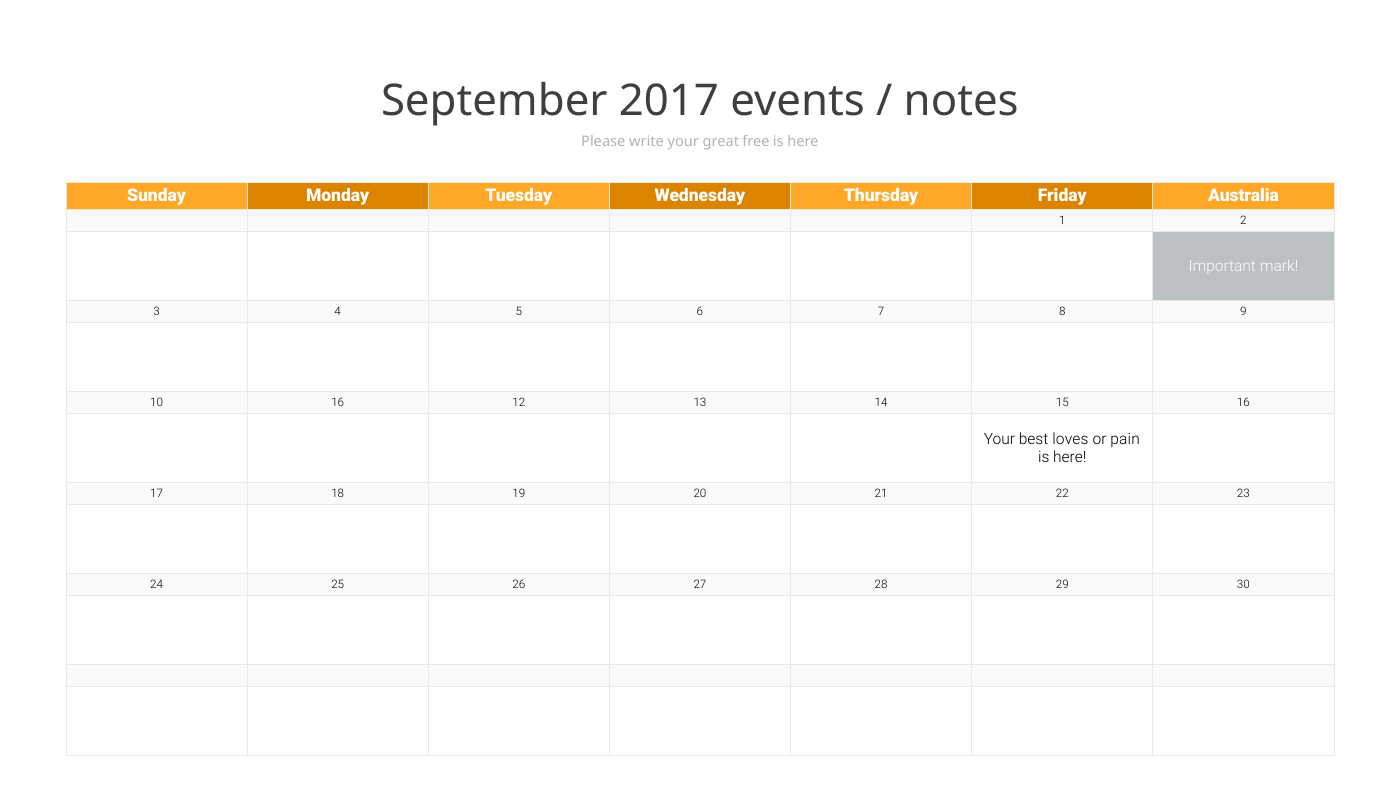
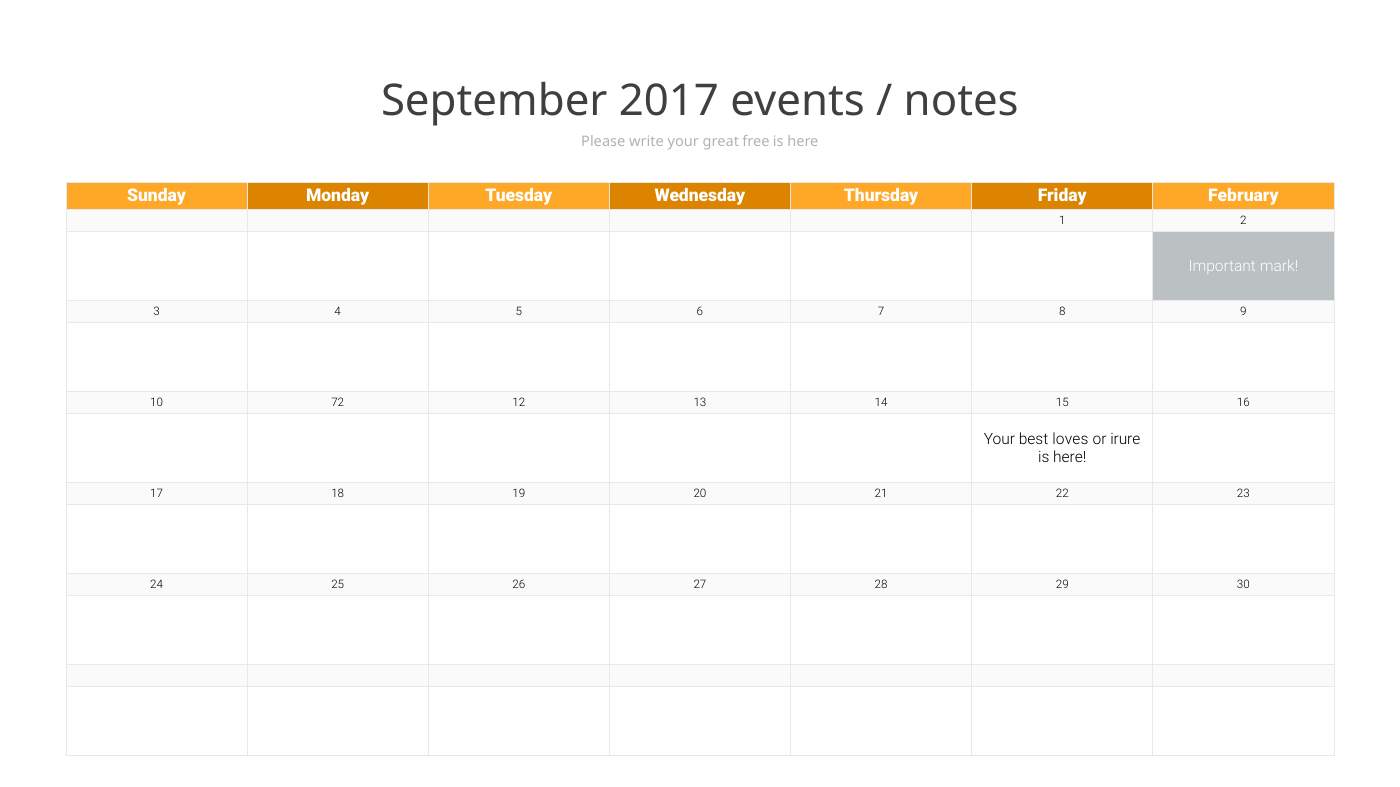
Australia: Australia -> February (1243, 196)
10 16: 16 -> 72 (338, 403)
pain: pain -> irure (1125, 440)
